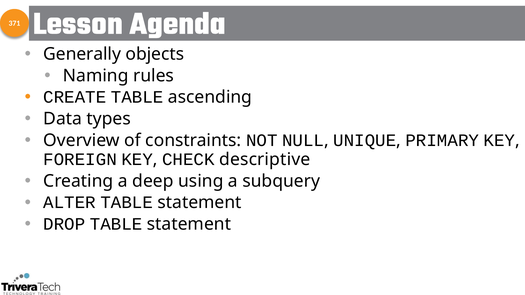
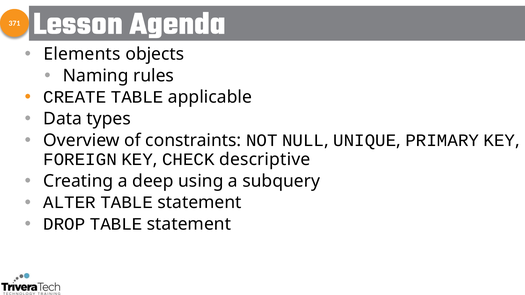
Generally: Generally -> Elements (82, 54)
ascending: ascending -> applicable (210, 97)
